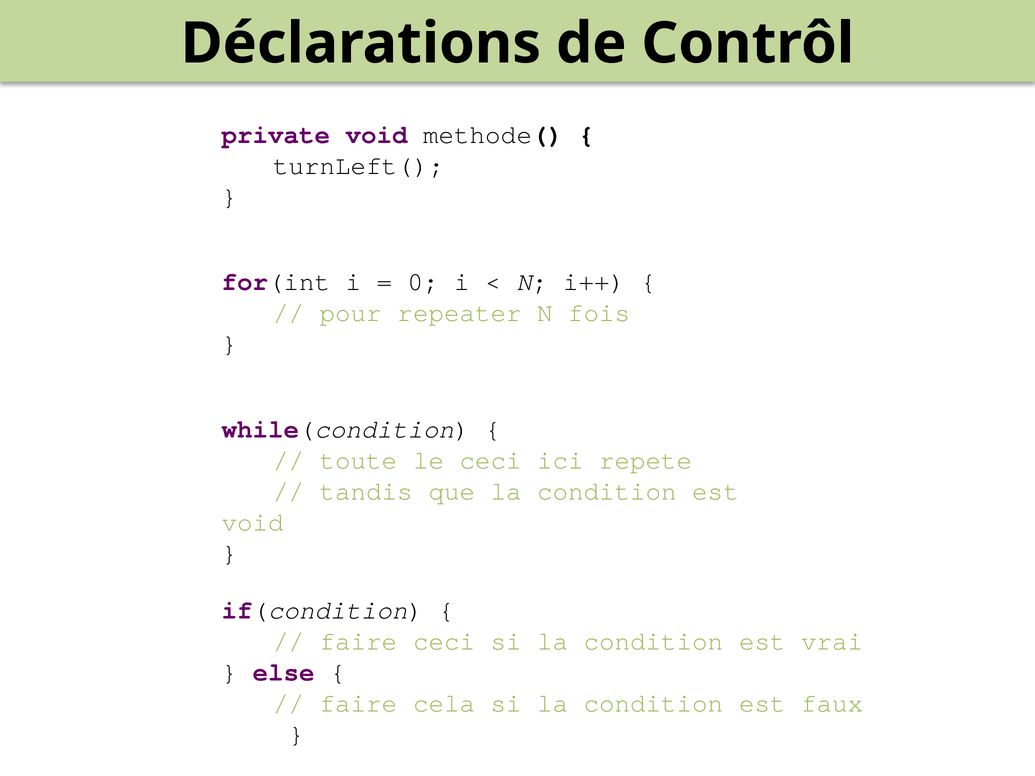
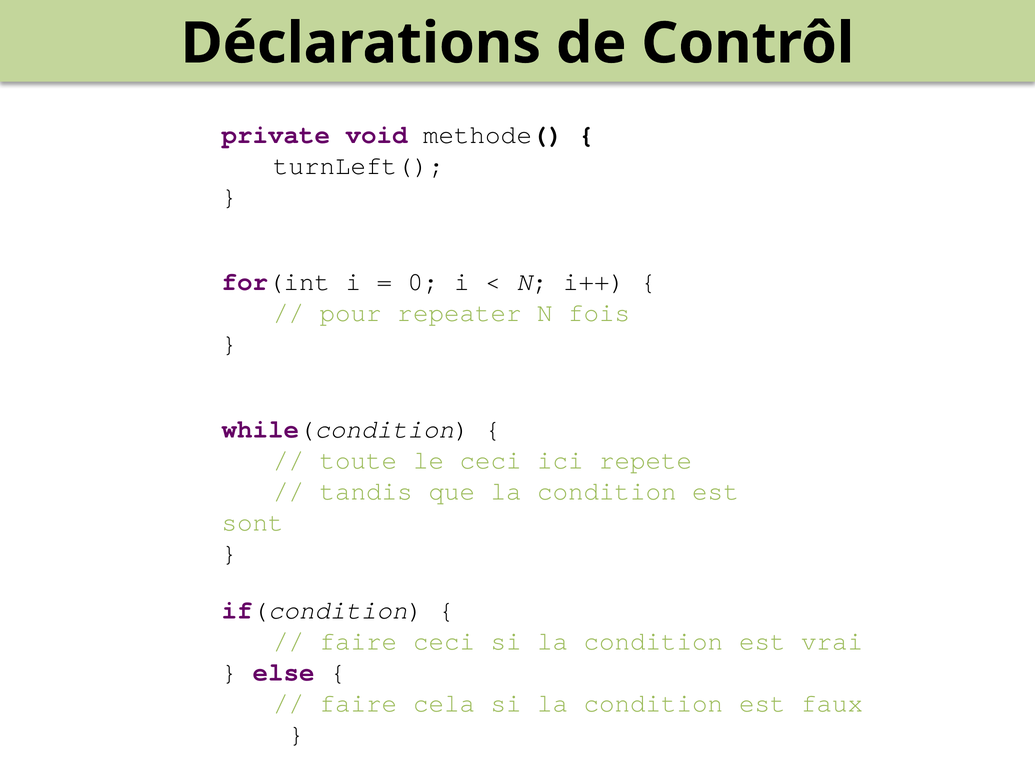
void: void -> sont (253, 522)
